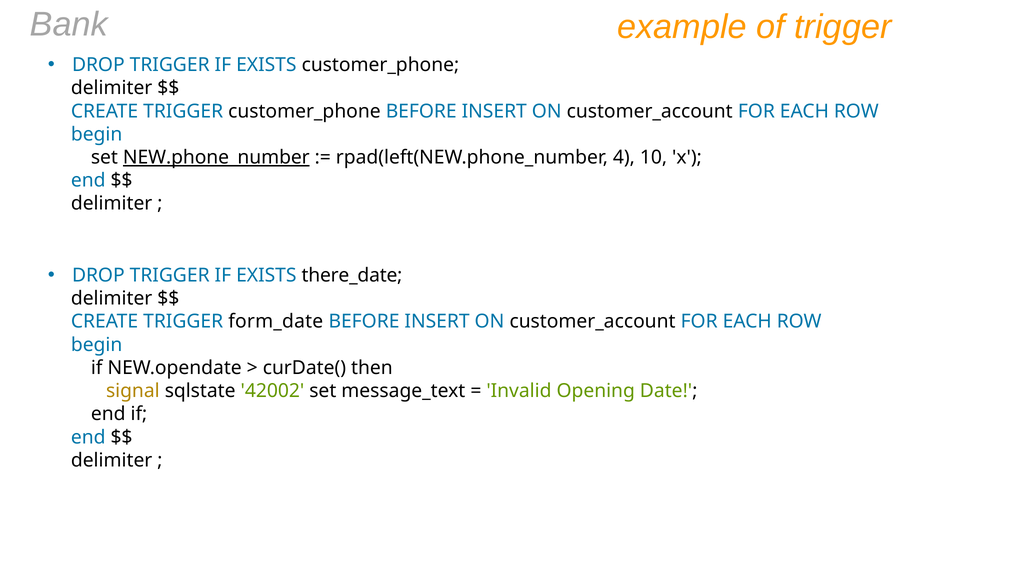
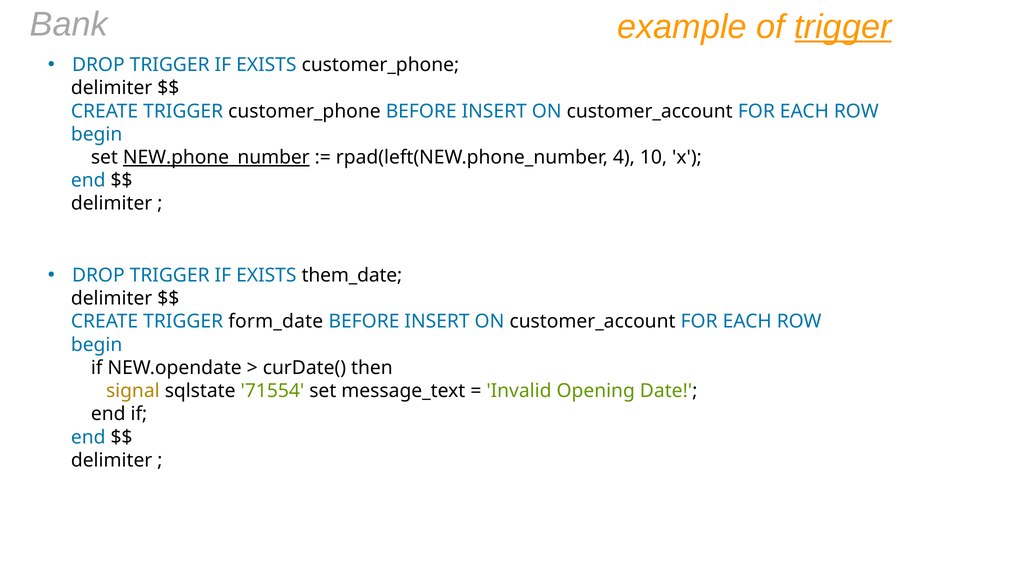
trigger underline: none -> present (843, 27)
there_date: there_date -> them_date (352, 275)
42002: 42002 -> 71554 (272, 391)
